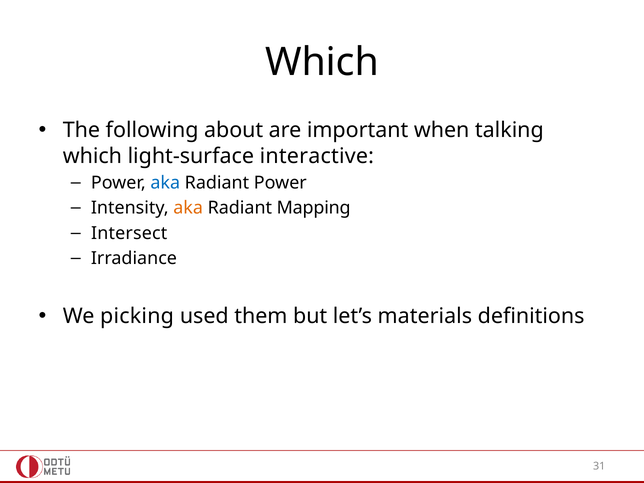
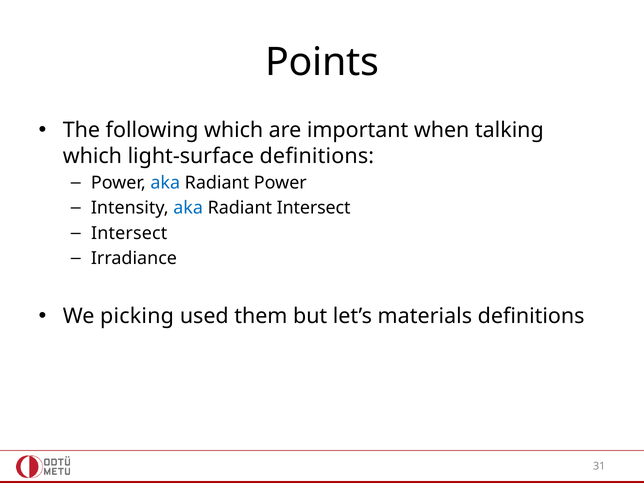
Which: Which -> Points (322, 62)
following about: about -> which (234, 130)
light-surface interactive: interactive -> definitions (317, 156)
aka colour: orange -> blue (188, 208)
Radiant Mapping: Mapping -> Intersect (314, 208)
